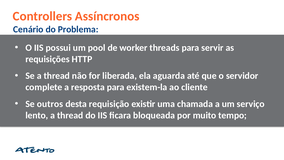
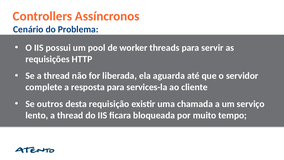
existem-la: existem-la -> services-la (147, 87)
